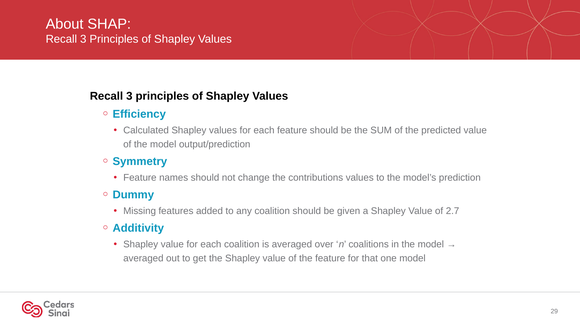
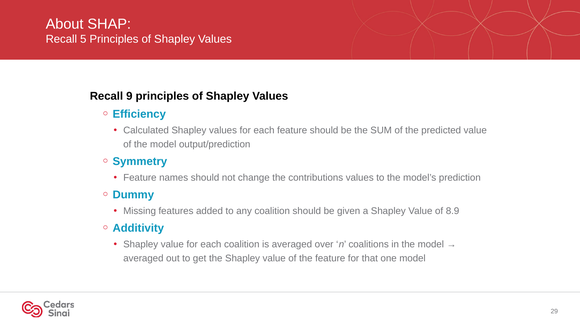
3: 3 -> 5 (83, 39)
3: 3 -> 9 (129, 96)
2.7: 2.7 -> 8.9 (453, 211)
